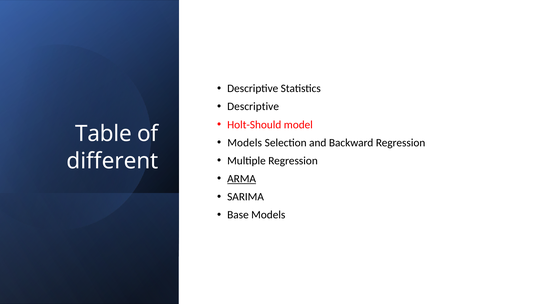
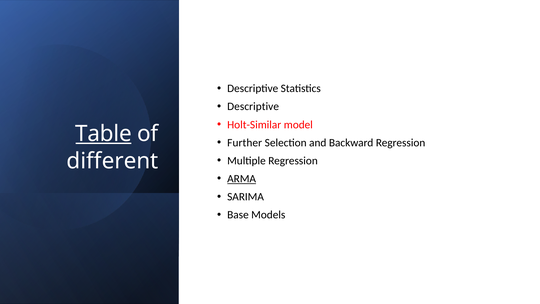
Holt-Should: Holt-Should -> Holt-Similar (254, 125)
Table underline: none -> present (104, 133)
Models: Models -> Further (245, 143)
